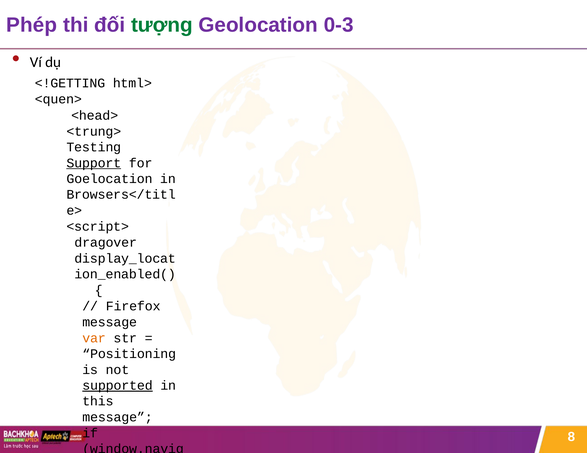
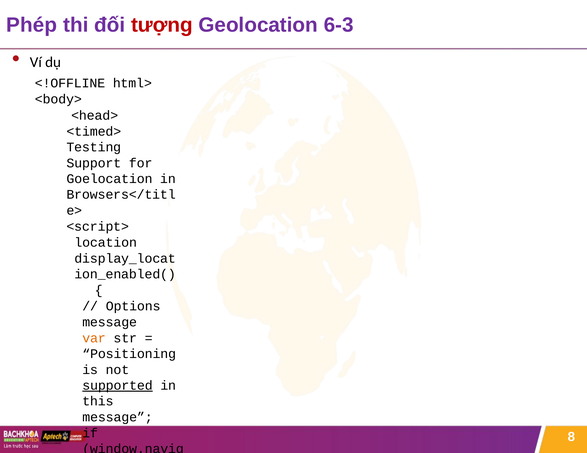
tượng colour: green -> red (162, 25)
0-3: 0-3 -> 6-3 (339, 25)
<!GETTING: <!GETTING -> <!OFFLINE (70, 83)
<quen>: <quen> -> <body> (58, 99)
<trung>: <trung> -> <timed> (94, 132)
Support underline: present -> none (94, 163)
dragover: dragover -> location (106, 243)
Firefox: Firefox -> Options (133, 307)
